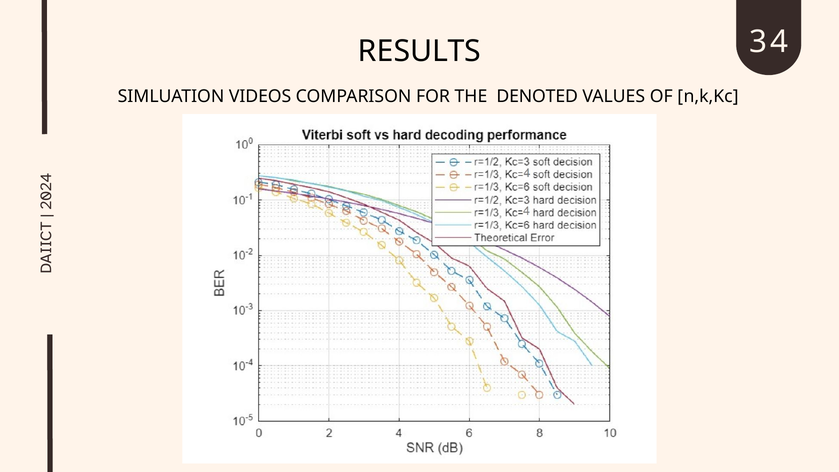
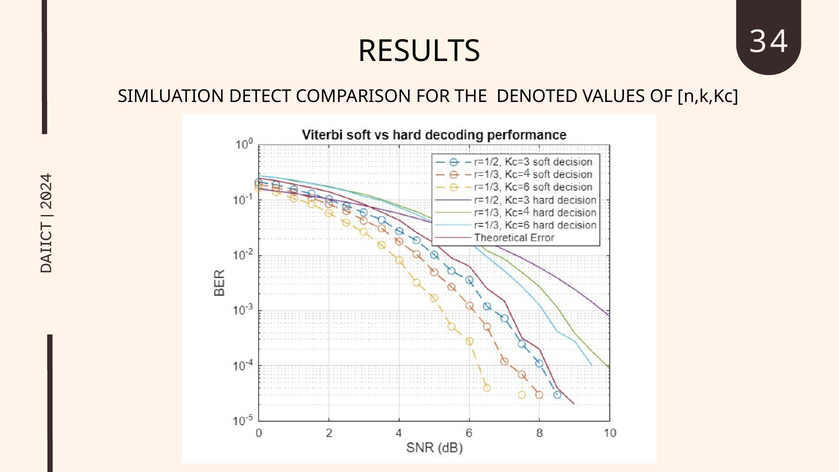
VIDEOS: VIDEOS -> DETECT (260, 96)
